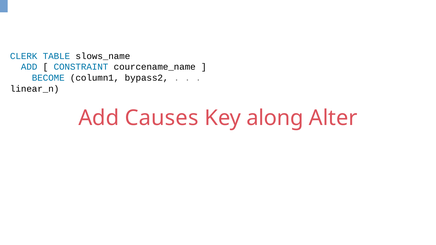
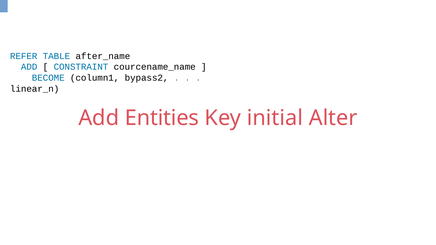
CLERK: CLERK -> REFER (24, 56)
slows_name: slows_name -> after_name (103, 56)
Causes: Causes -> Entities (162, 118)
along: along -> initial (275, 118)
